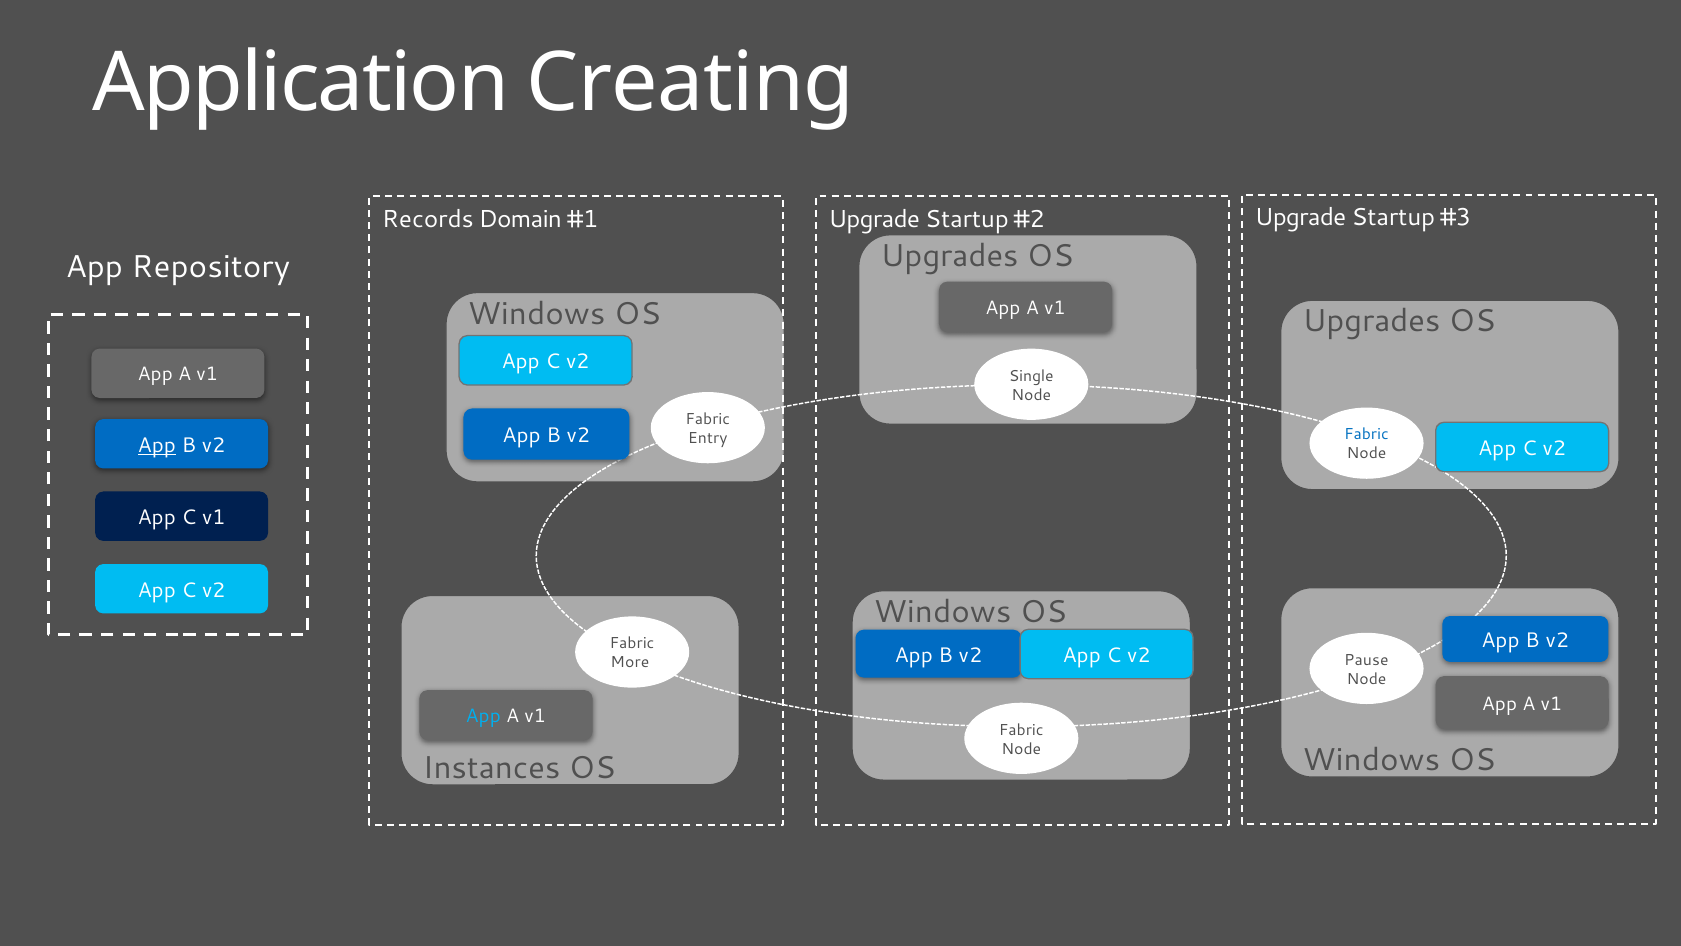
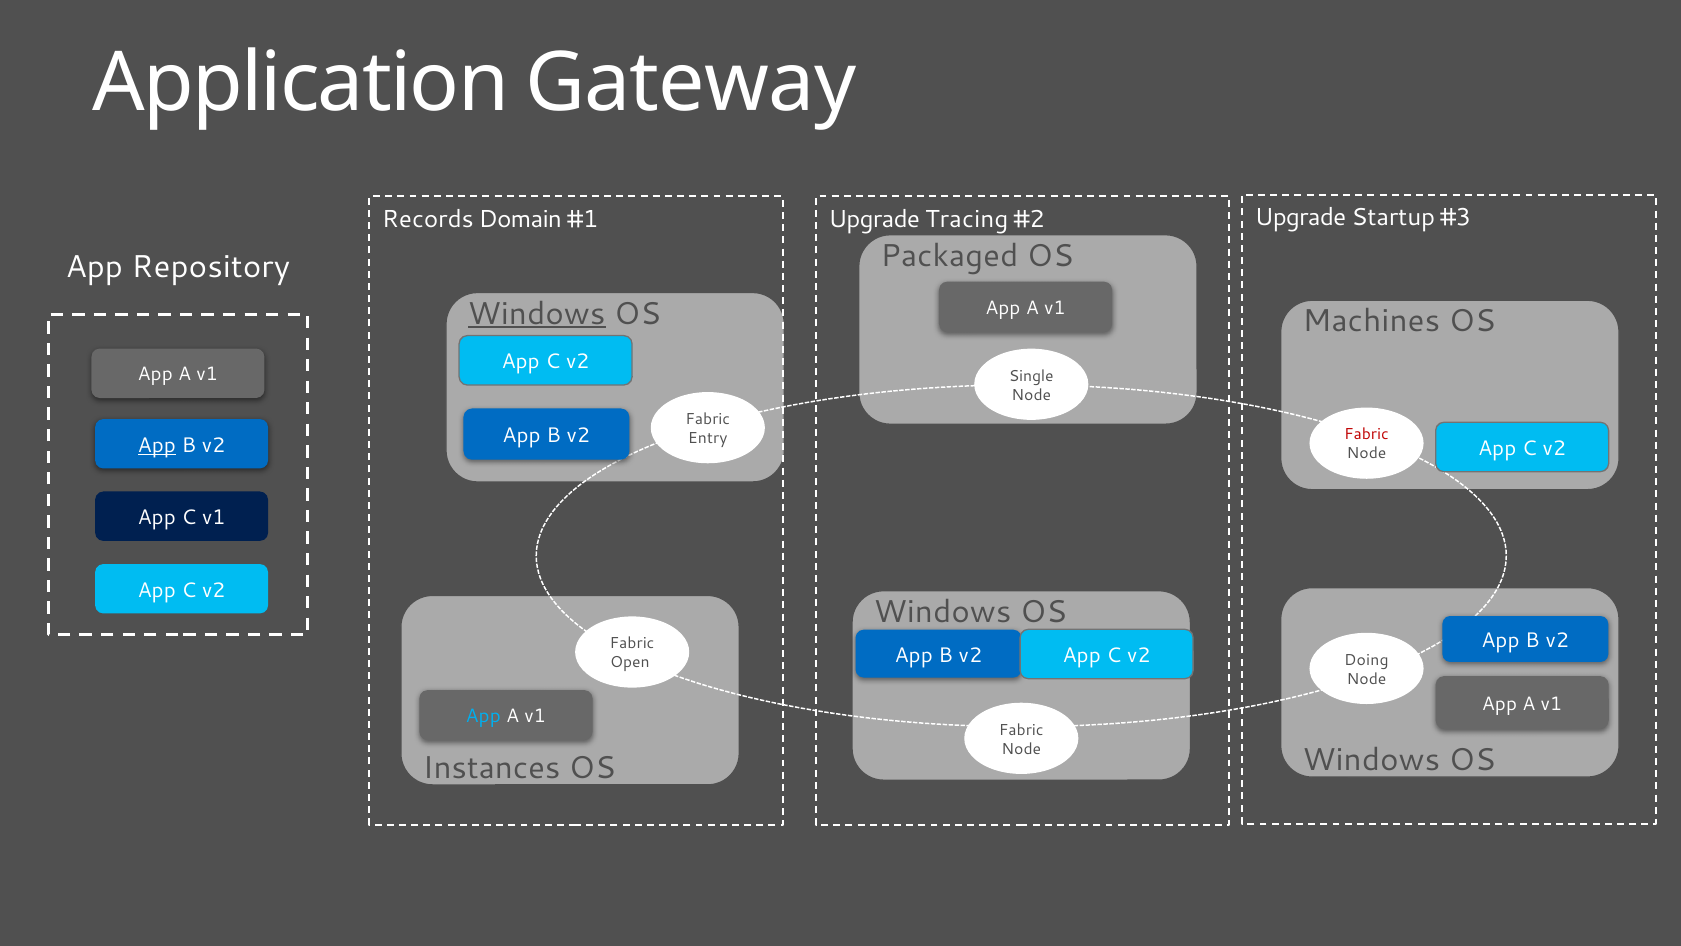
Creating: Creating -> Gateway (691, 83)
Startup: Startup -> Tracing (967, 219)
Upgrades: Upgrades -> Packaged (949, 256)
Windows underline: none -> present (537, 314)
Upgrades: Upgrades -> Machines (1371, 321)
Fabric colour: blue -> red (1366, 435)
Pause: Pause -> Doing (1366, 660)
More: More -> Open (630, 662)
